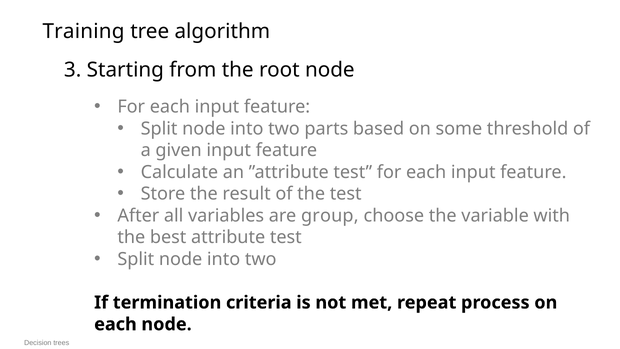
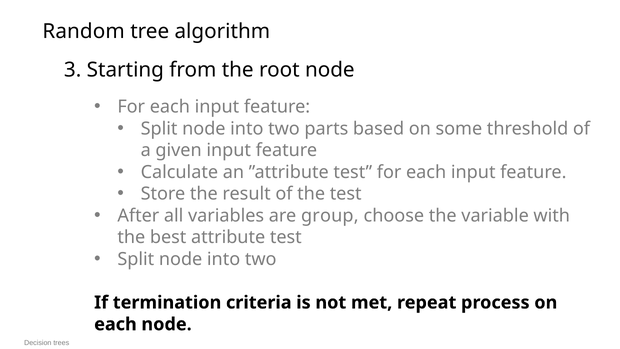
Training: Training -> Random (84, 32)
